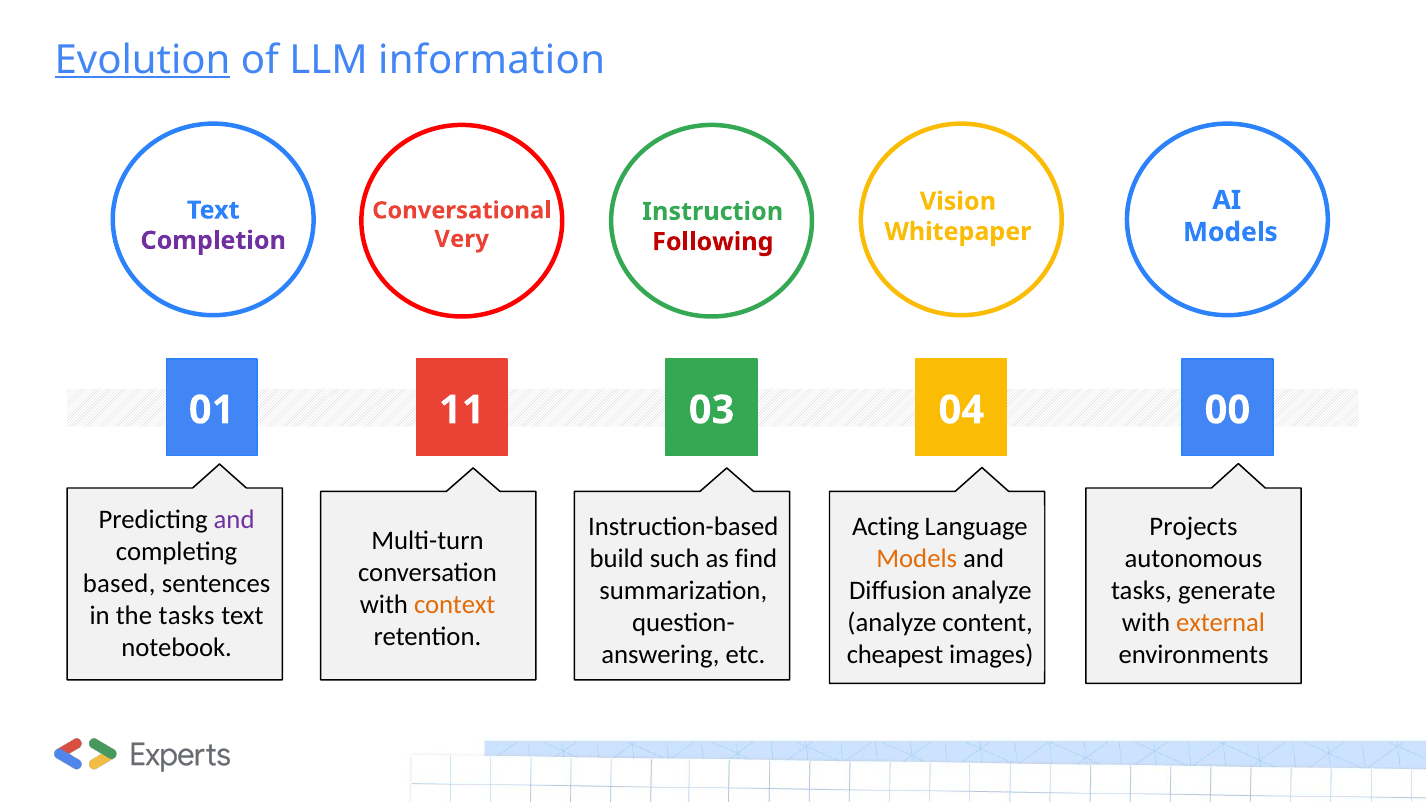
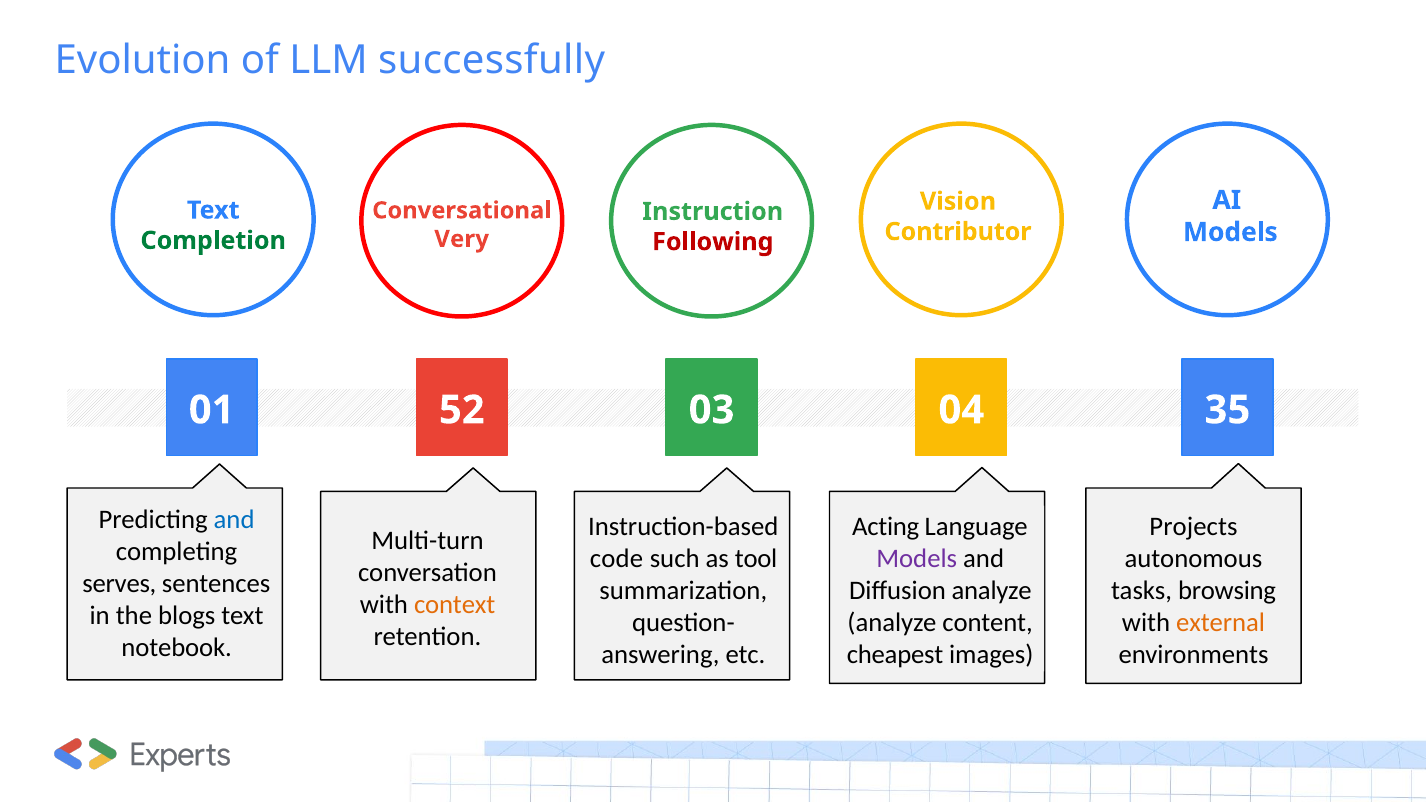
Evolution underline: present -> none (143, 60)
information: information -> successfully (492, 60)
Whitepaper: Whitepaper -> Contributor (958, 232)
Completion colour: purple -> green (213, 241)
11: 11 -> 52 (462, 410)
00: 00 -> 35 (1227, 410)
and colour: purple -> blue (234, 520)
build: build -> code (617, 558)
find: find -> tool (756, 558)
Models colour: orange -> purple (917, 558)
based: based -> serves (119, 584)
generate: generate -> browsing (1227, 590)
the tasks: tasks -> blogs (187, 616)
